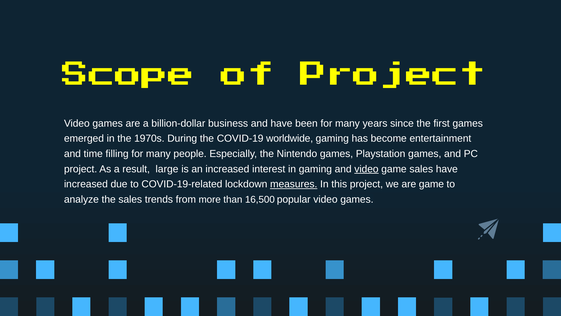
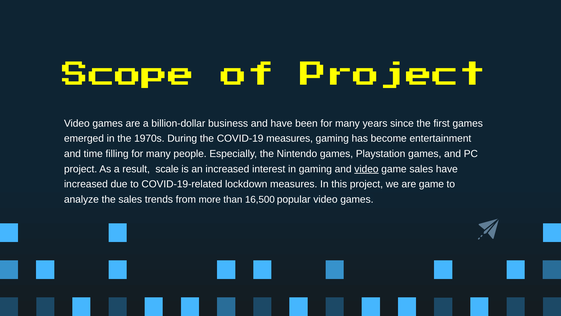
COVID-19 worldwide: worldwide -> measures (290, 138)
large: large -> scale (167, 169)
measures underline: present -> none (294, 184)
